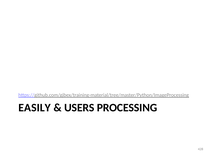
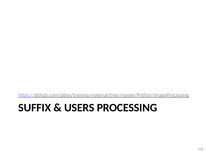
EASILY: EASILY -> SUFFIX (35, 108)
